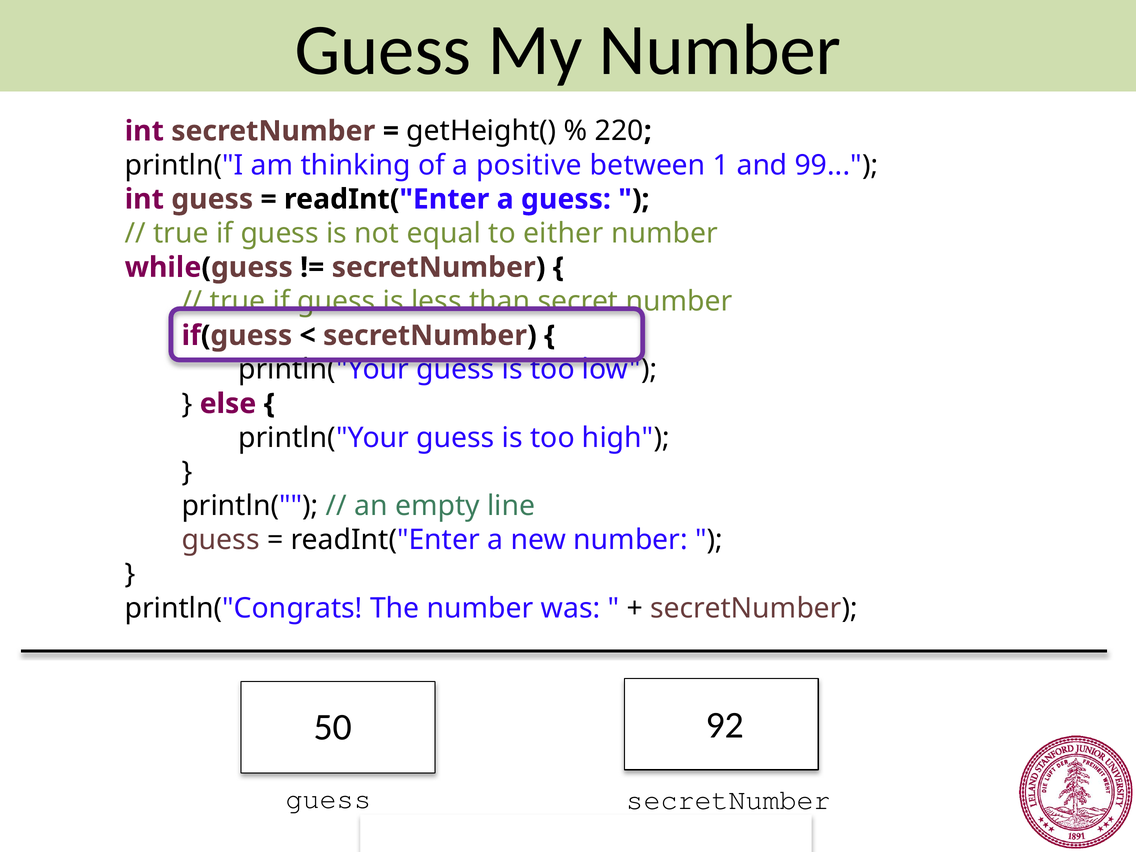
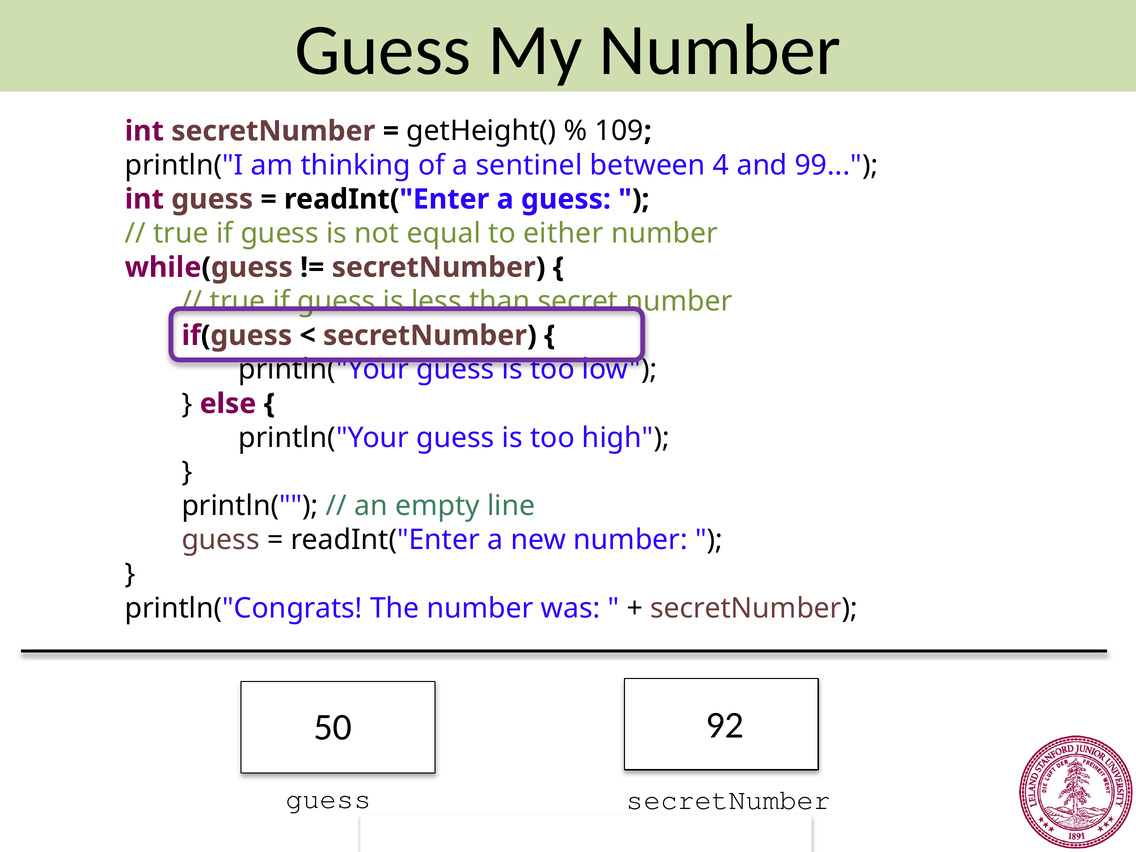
220: 220 -> 109 (619, 131)
positive: positive -> sentinel (529, 165)
1: 1 -> 4 (721, 165)
